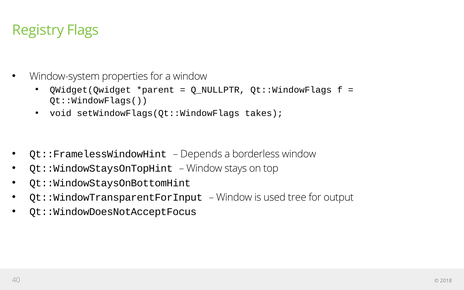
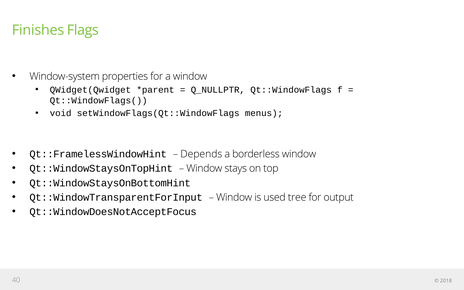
Registry: Registry -> Finishes (38, 30)
takes: takes -> menus (264, 113)
